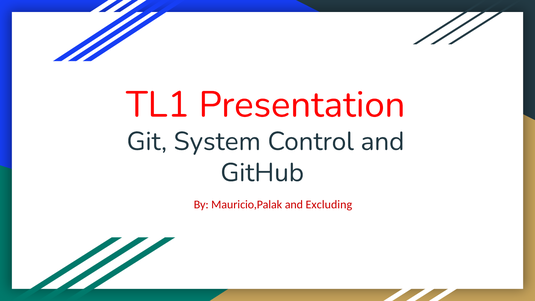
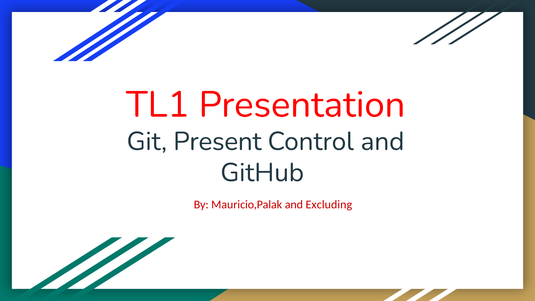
System: System -> Present (217, 141)
